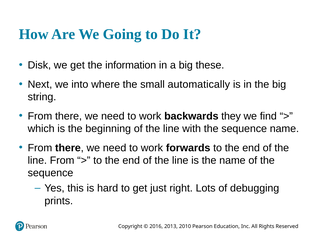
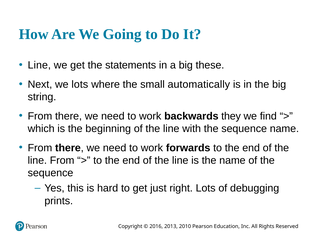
Disk: Disk -> Line (39, 65)
information: information -> statements (131, 65)
we into: into -> lots (80, 84)
